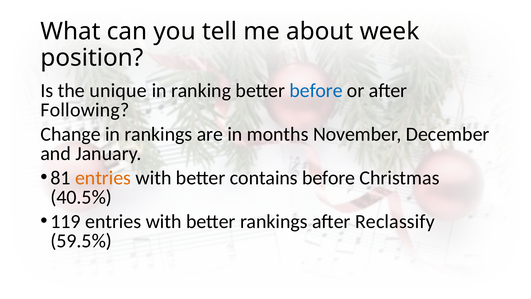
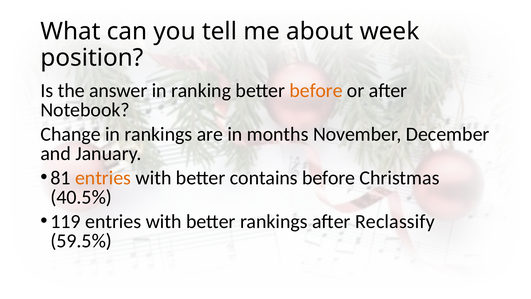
unique: unique -> answer (118, 90)
before colour: blue -> orange (316, 90)
Following: Following -> Notebook (85, 110)
